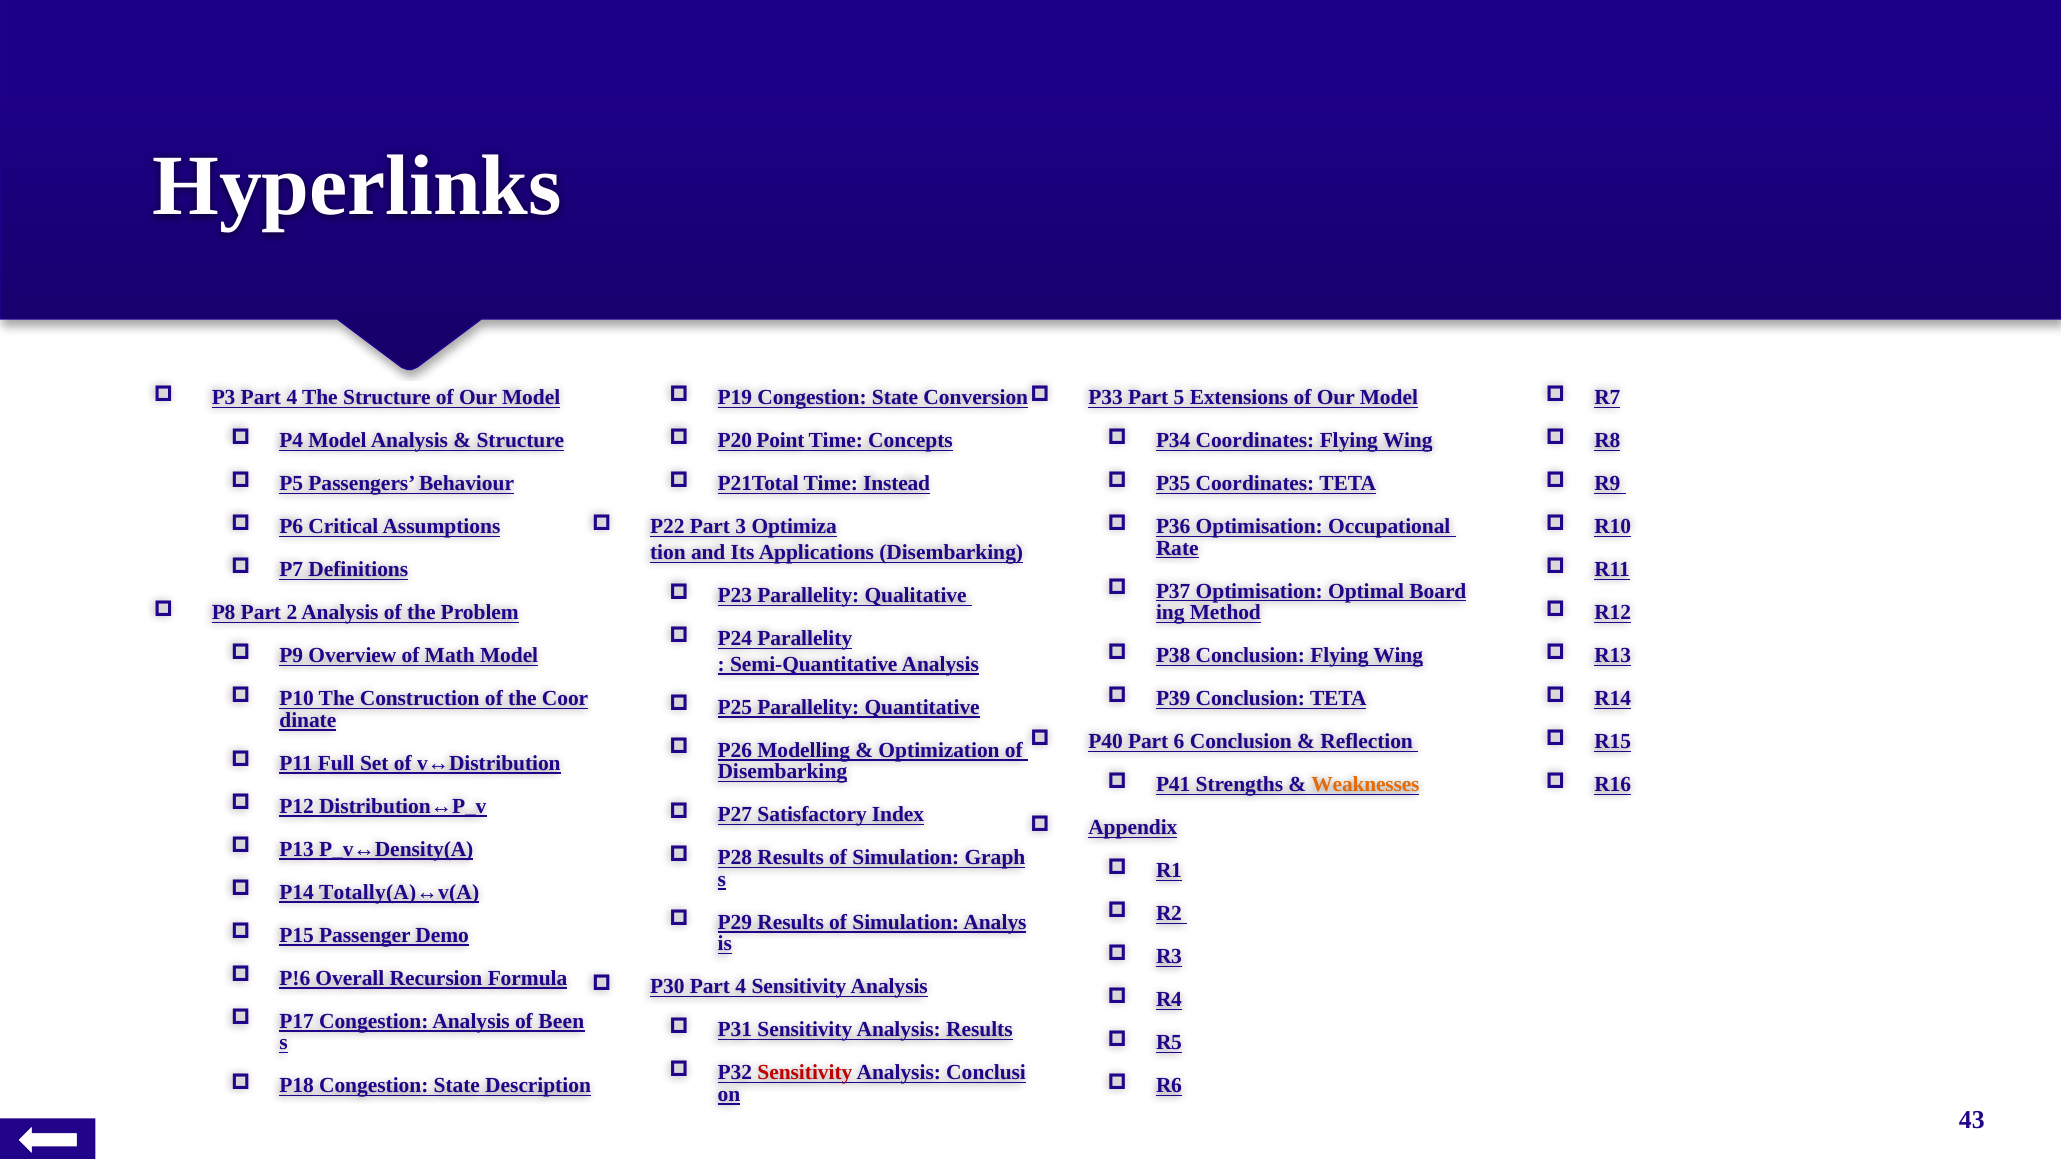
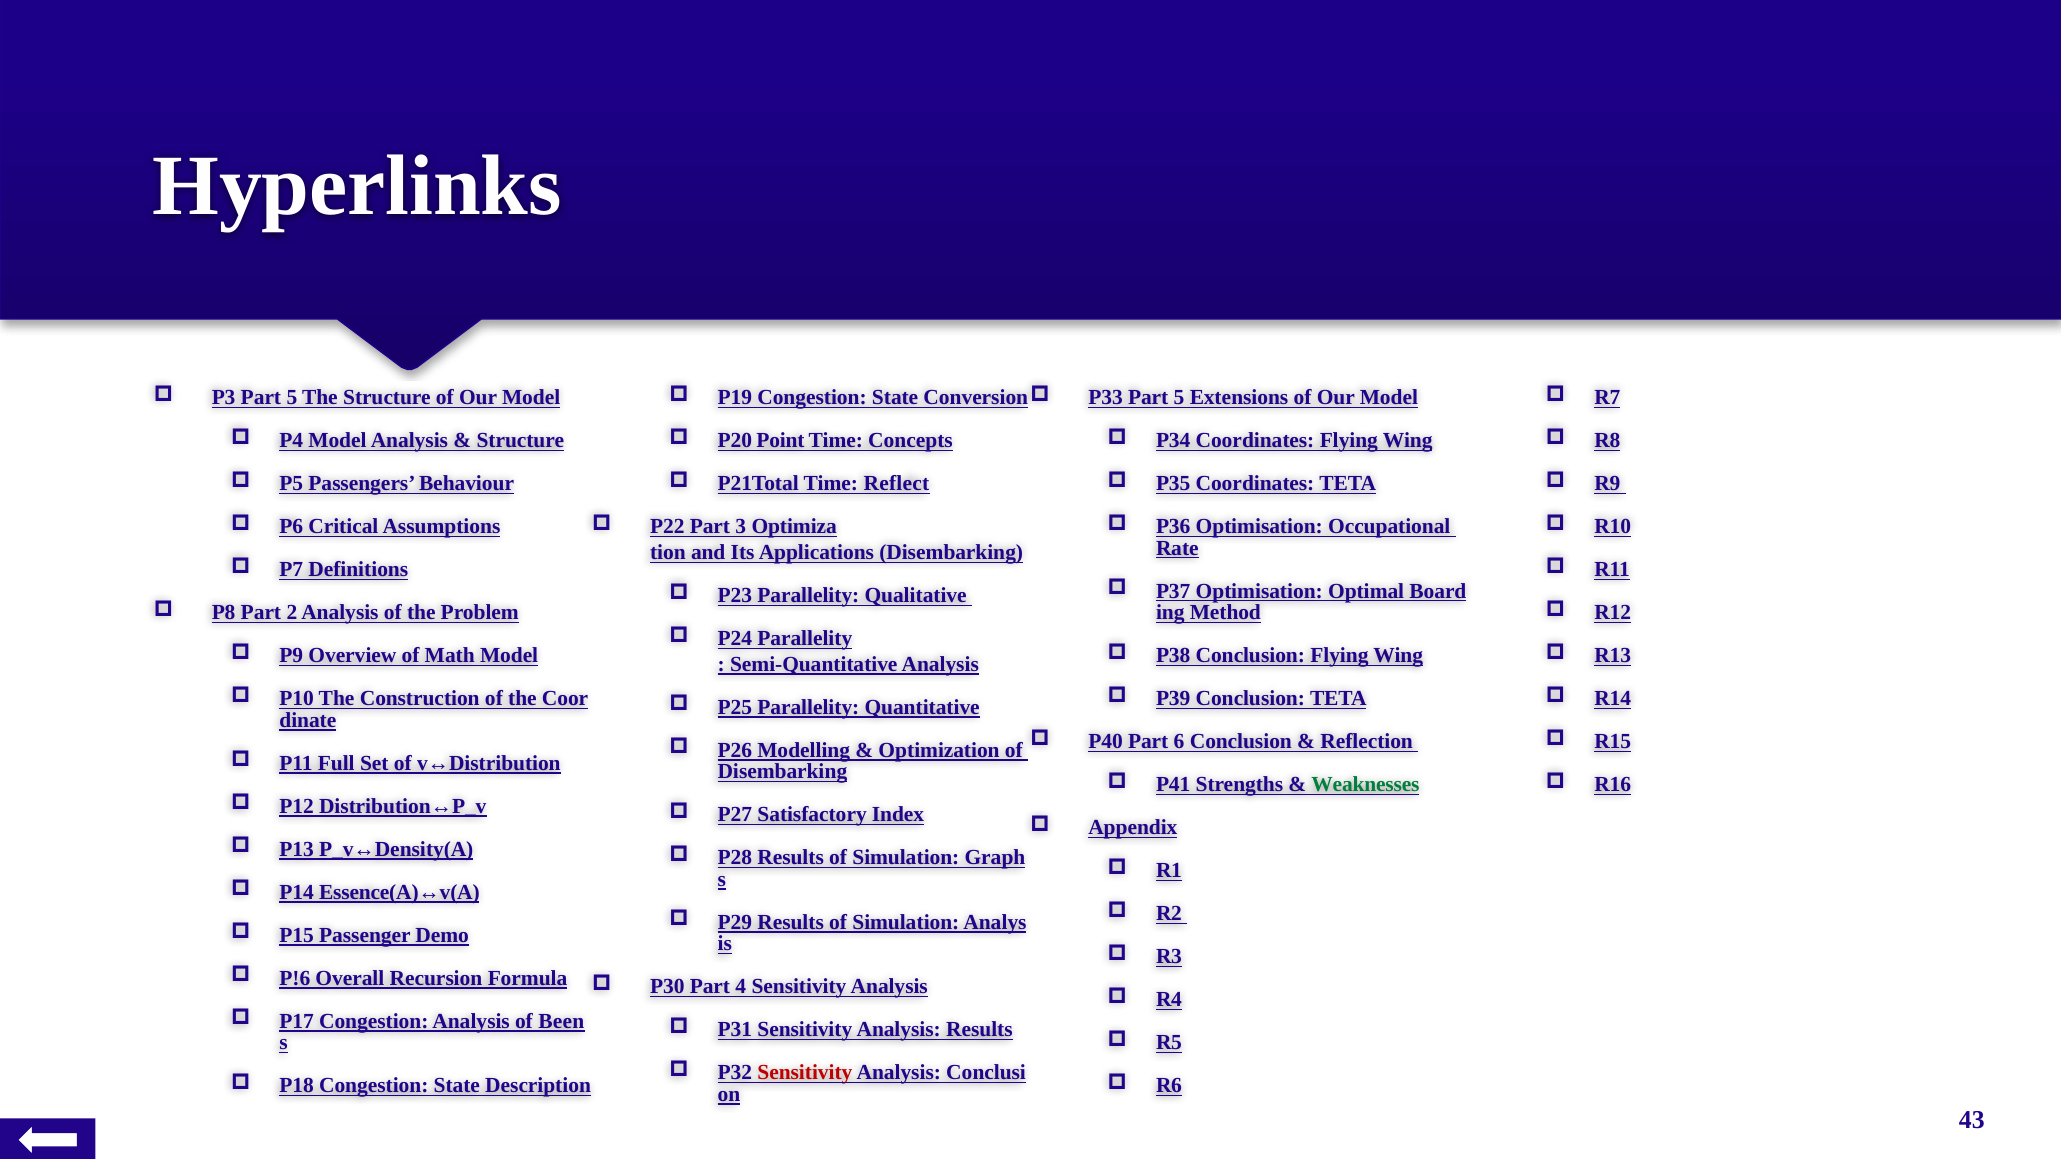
P3 Part 4: 4 -> 5 (292, 398)
Instead: Instead -> Reflect (896, 484)
Weaknesses colour: orange -> green (1365, 785)
Totally(A)↔v(A: Totally(A)↔v(A -> Essence(A)↔v(A (399, 893)
